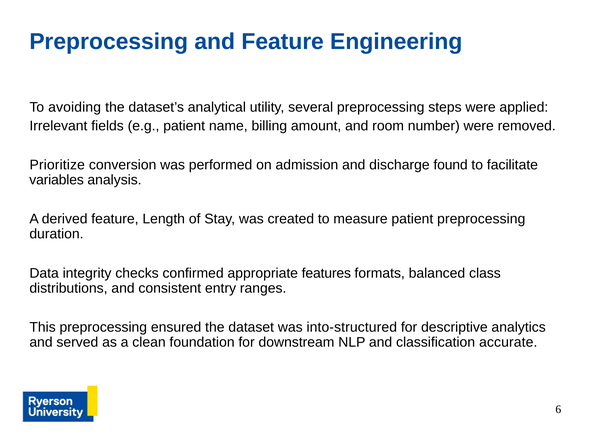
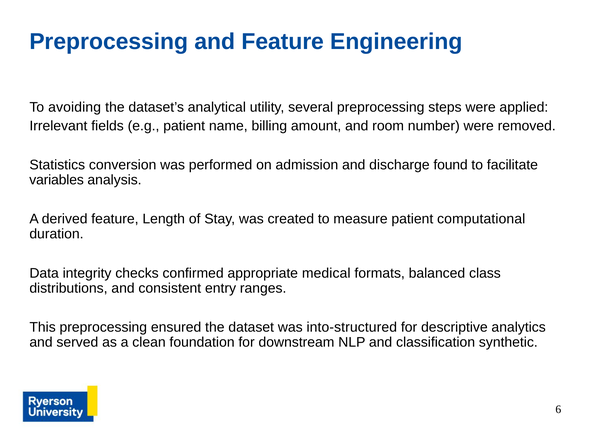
Prioritize: Prioritize -> Statistics (57, 165)
patient preprocessing: preprocessing -> computational (481, 219)
features: features -> medical (326, 273)
accurate: accurate -> synthetic (508, 342)
